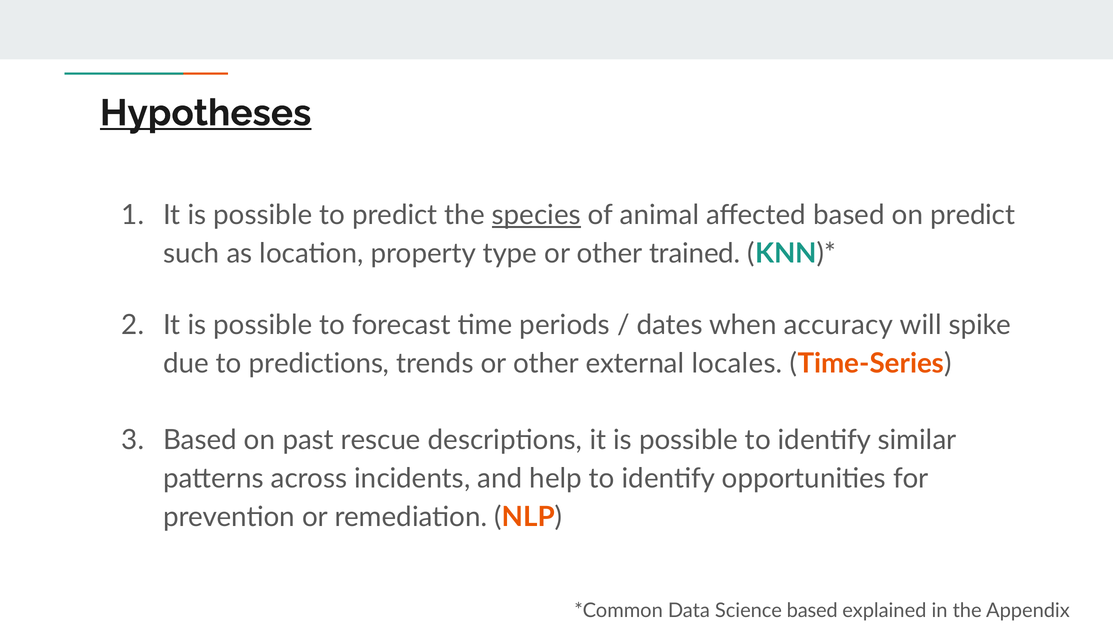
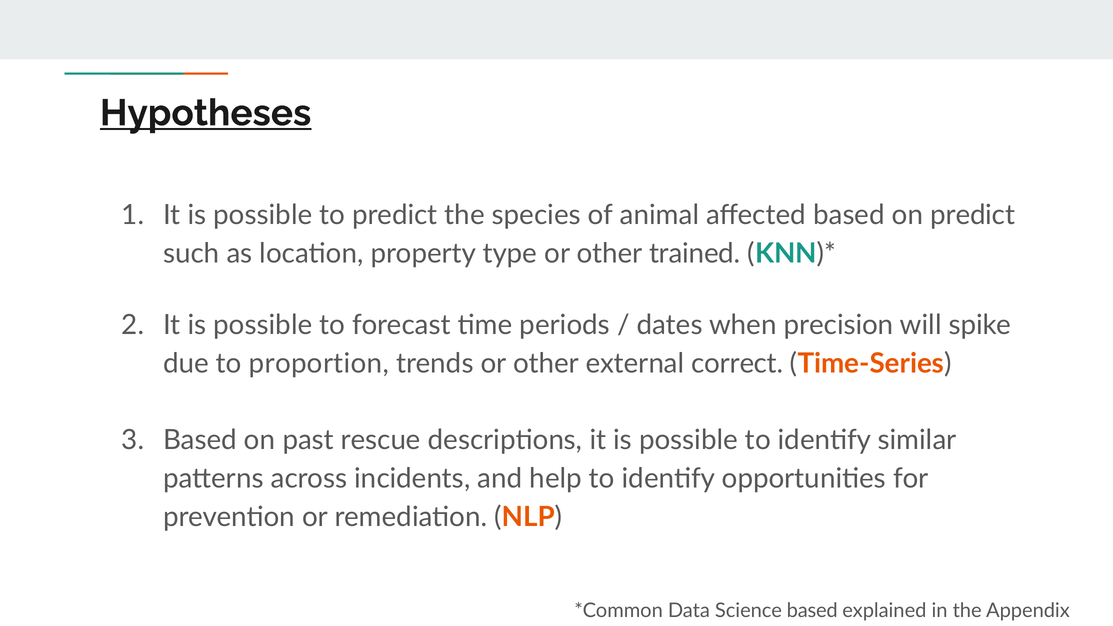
species underline: present -> none (536, 215)
accuracy: accuracy -> precision (839, 325)
predictions: predictions -> proportion (319, 364)
locales: locales -> correct (737, 364)
